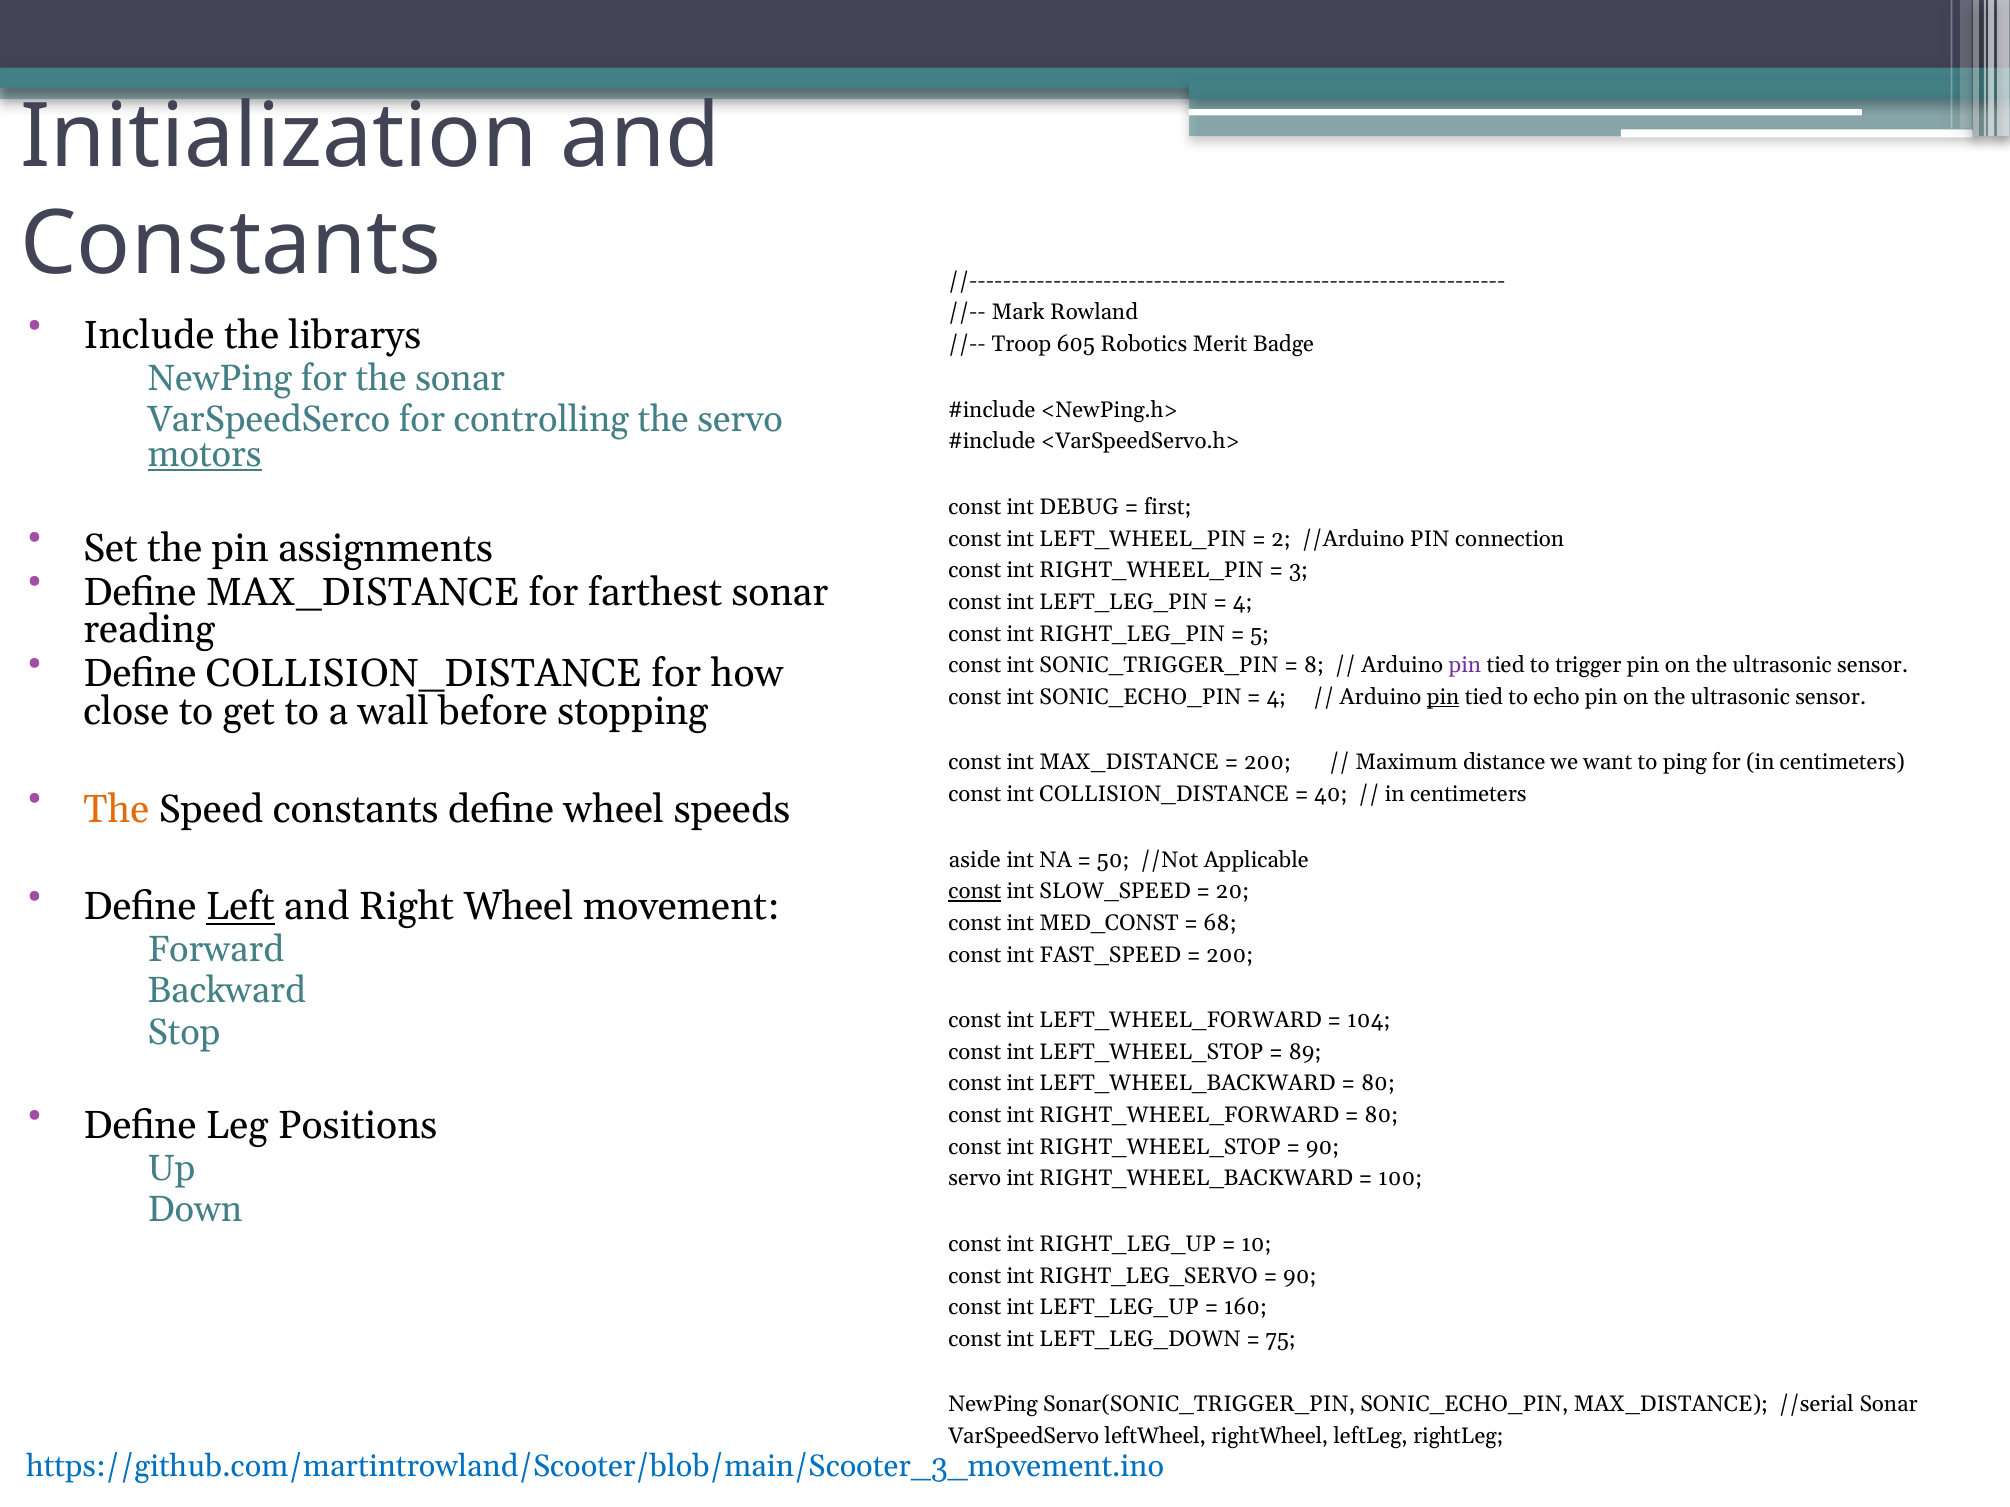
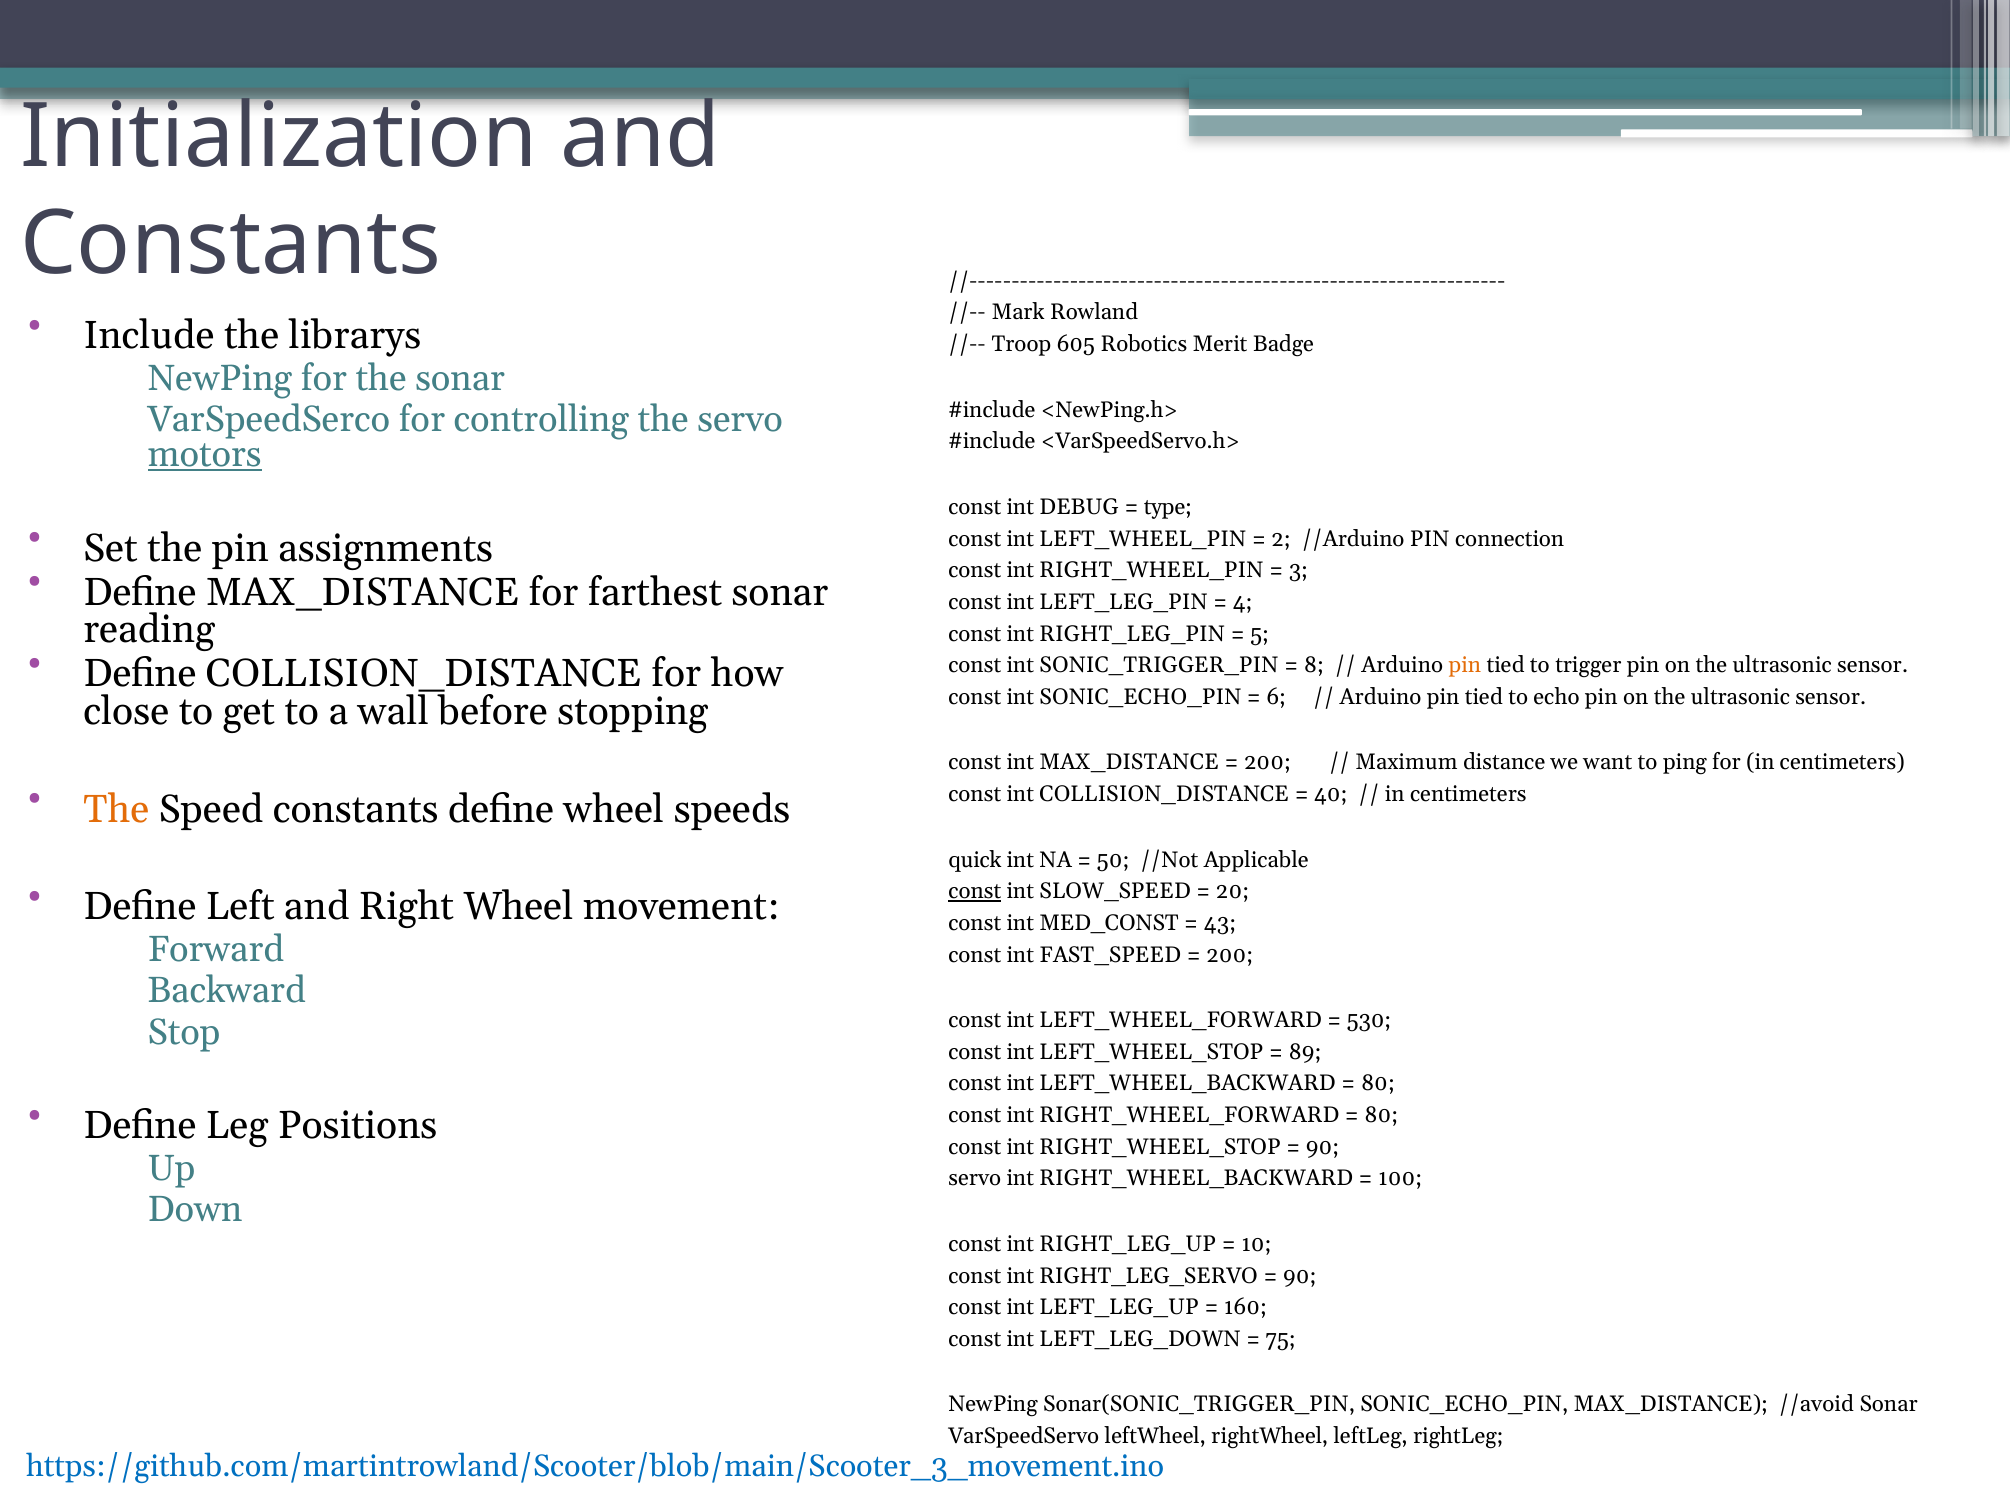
first: first -> type (1168, 508)
pin colour: purple -> orange (1465, 665)
4: 4 -> 6 (1276, 697)
pin underline: present -> none (1443, 697)
aside: aside -> quick (975, 860)
Left underline: present -> none (240, 907)
68: 68 -> 43 (1220, 923)
104: 104 -> 530 (1369, 1021)
//serial: //serial -> //avoid (1816, 1405)
